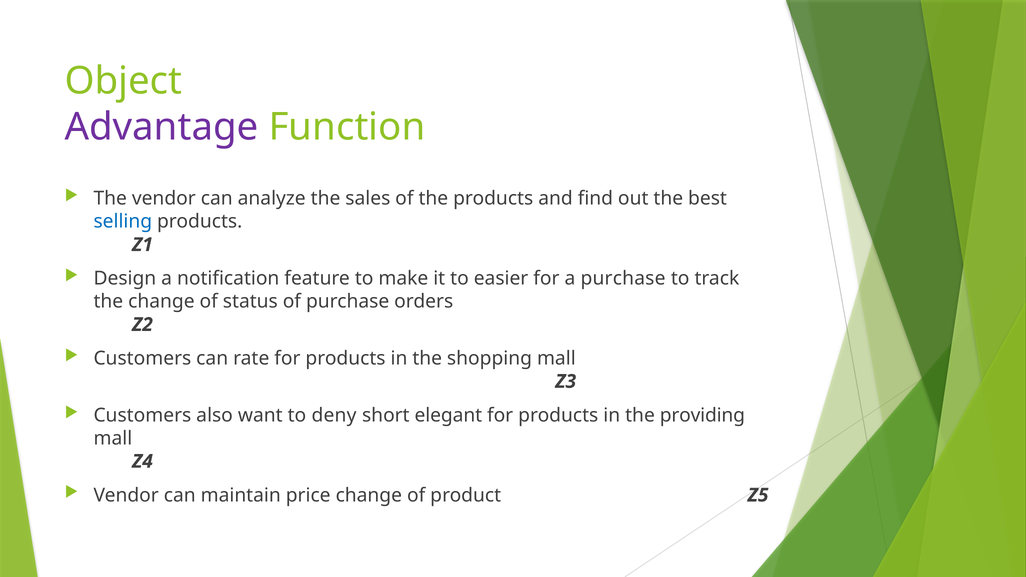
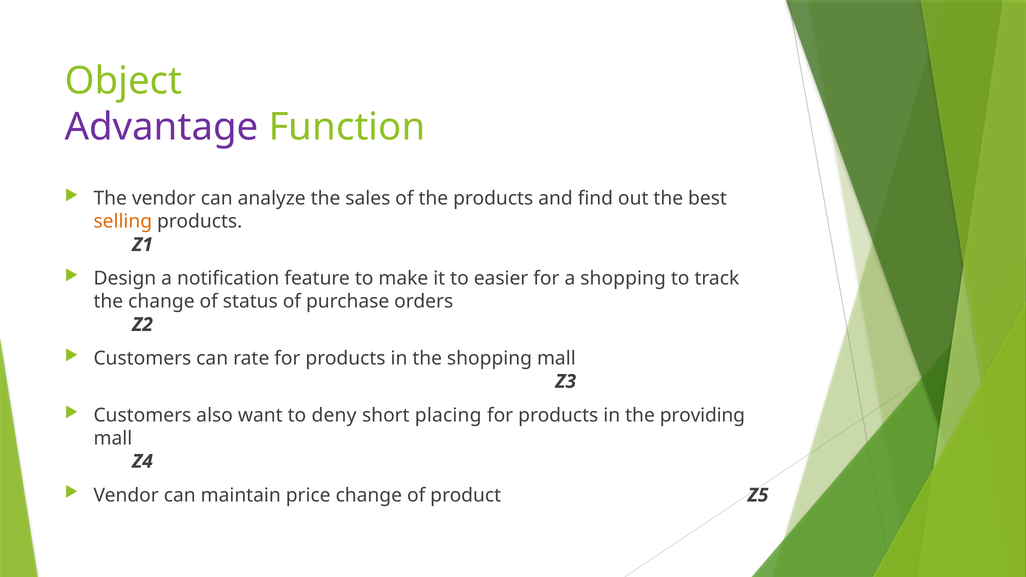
selling colour: blue -> orange (123, 222)
a purchase: purchase -> shopping (623, 279)
elegant: elegant -> placing (448, 415)
